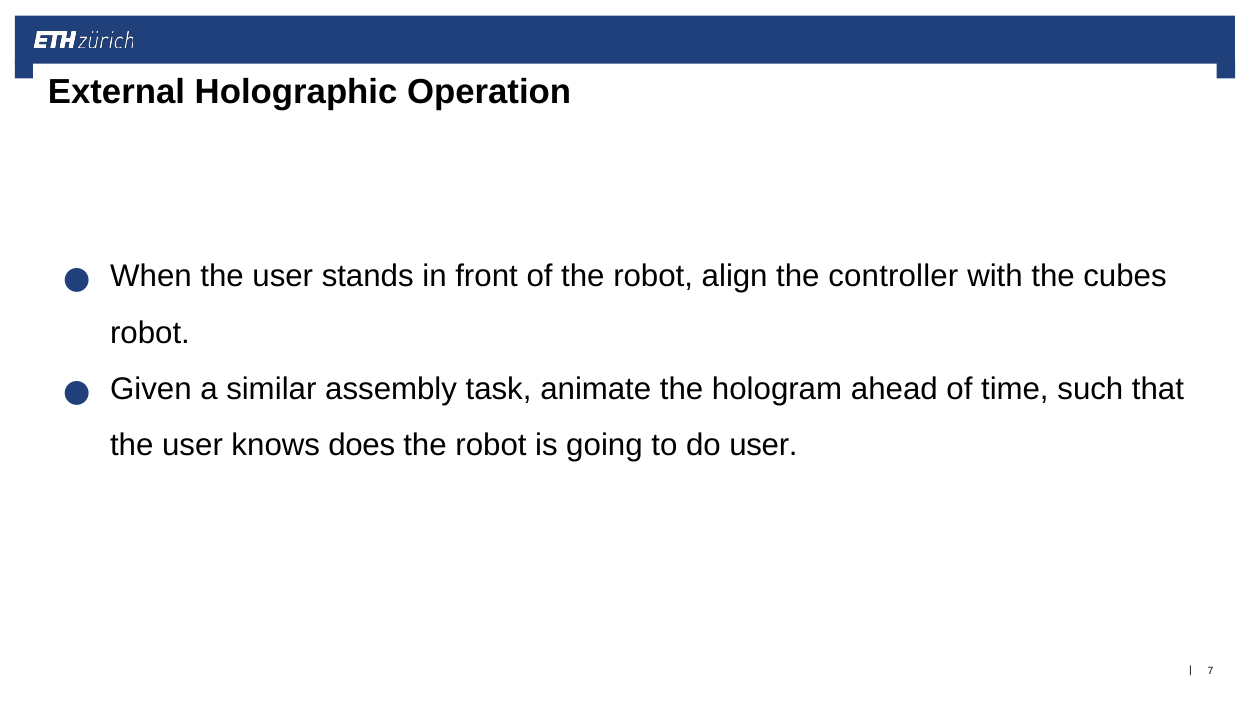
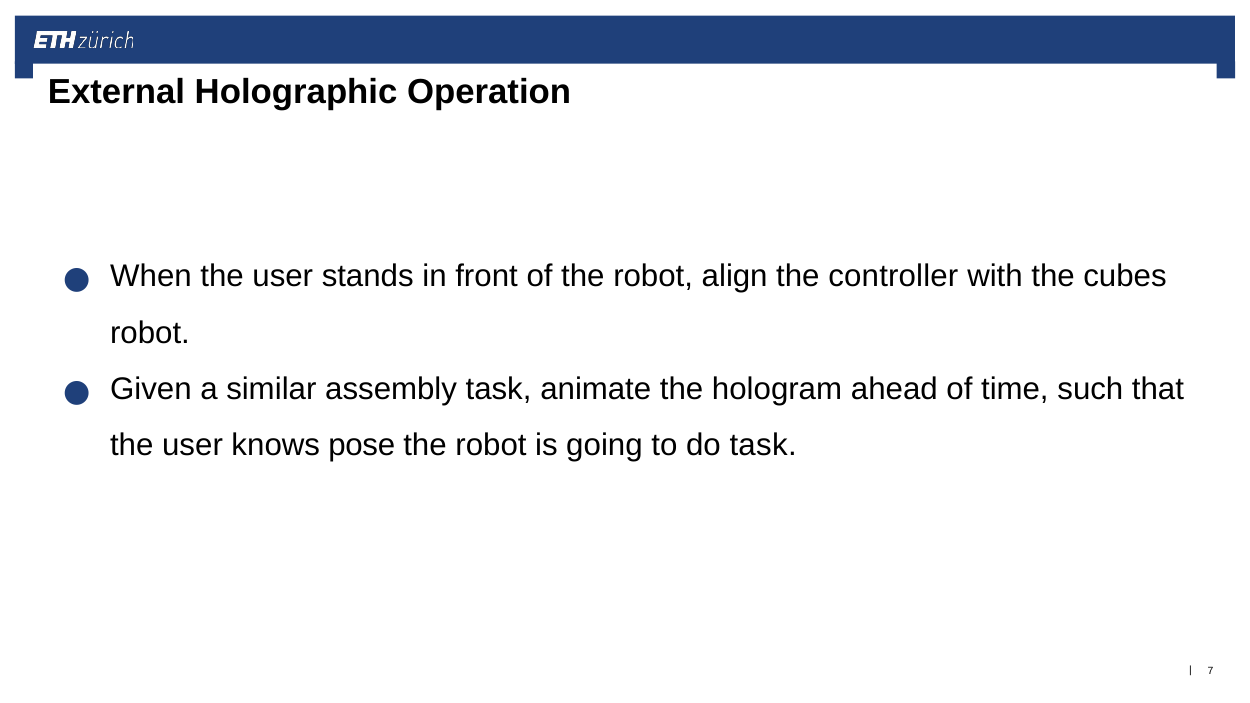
does: does -> pose (362, 445)
do user: user -> task (763, 445)
